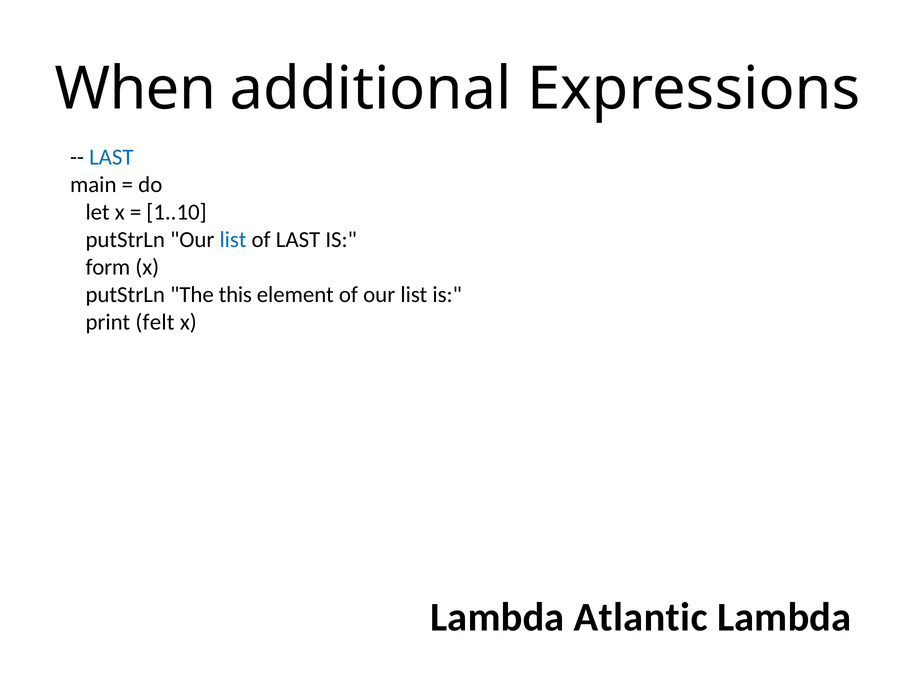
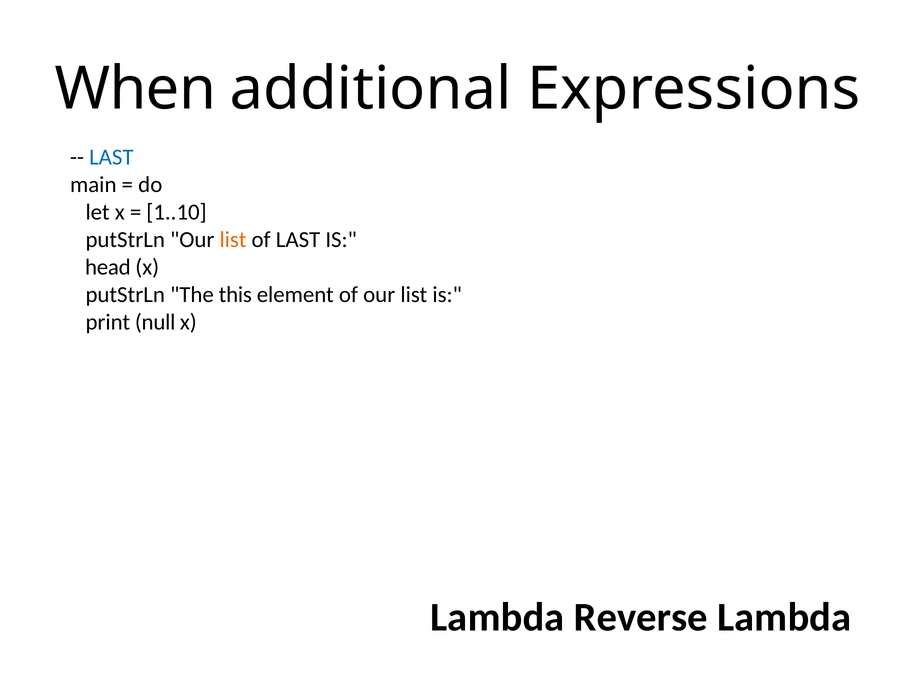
list colour: blue -> orange (233, 240)
form: form -> head (108, 267)
felt: felt -> null (155, 322)
Atlantic: Atlantic -> Reverse (641, 617)
